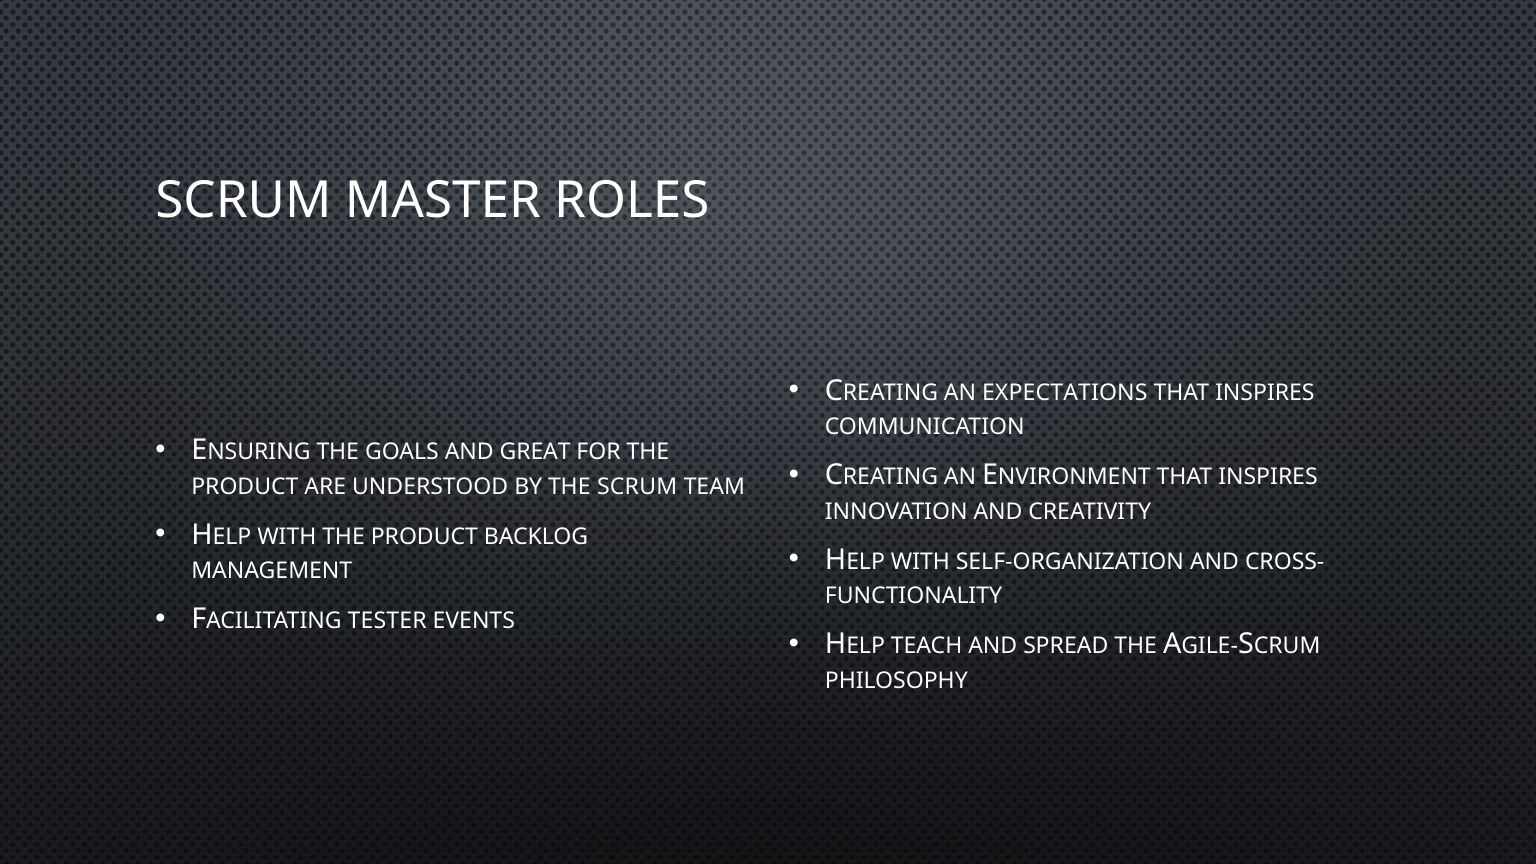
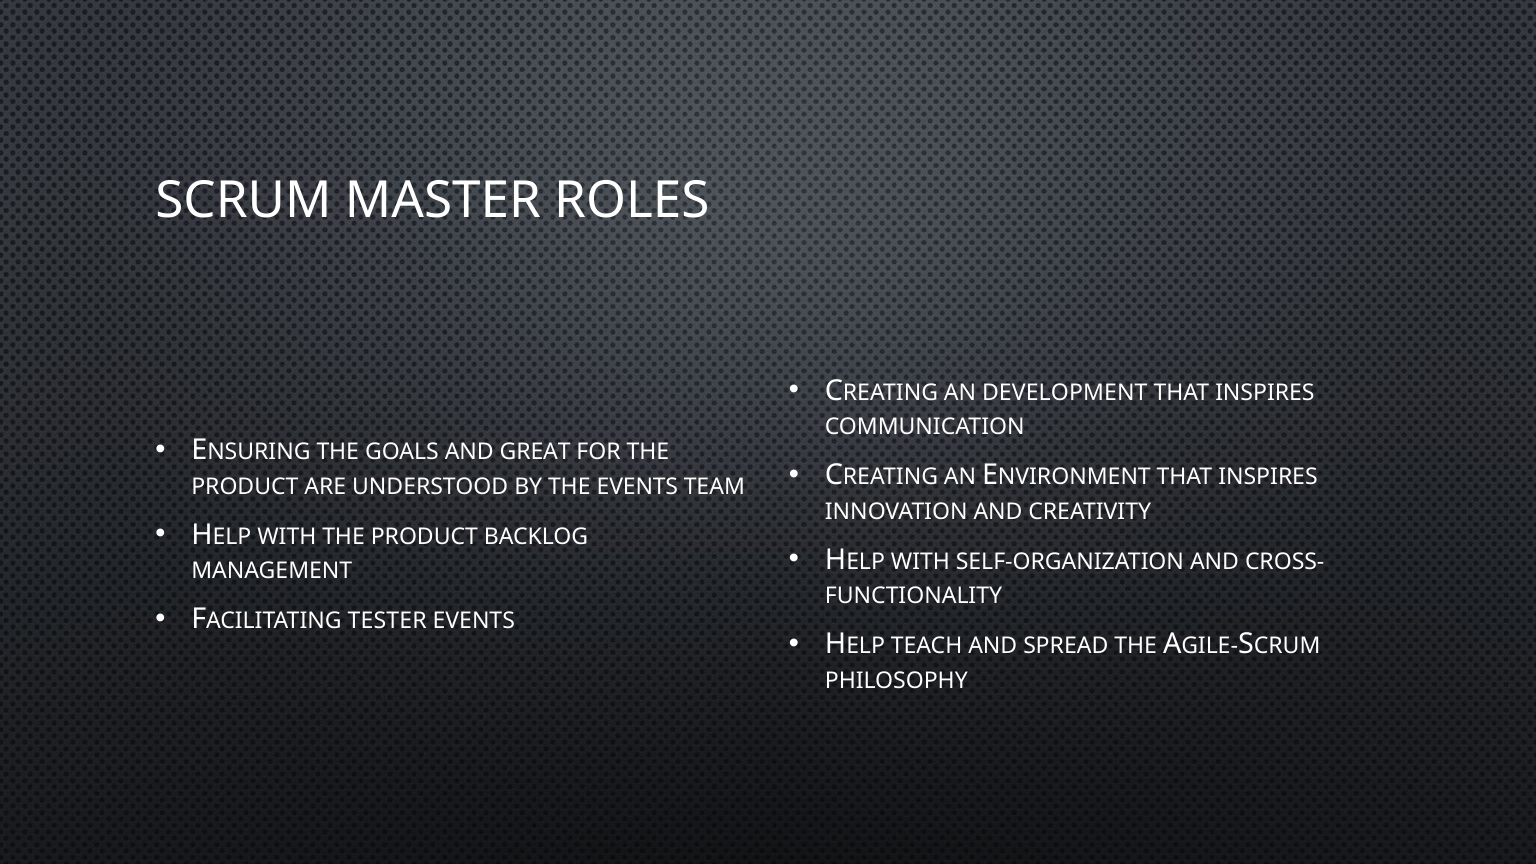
EXPECTATIONS: EXPECTATIONS -> DEVELOPMENT (1065, 393)
THE SCRUM: SCRUM -> EVENTS (637, 487)
